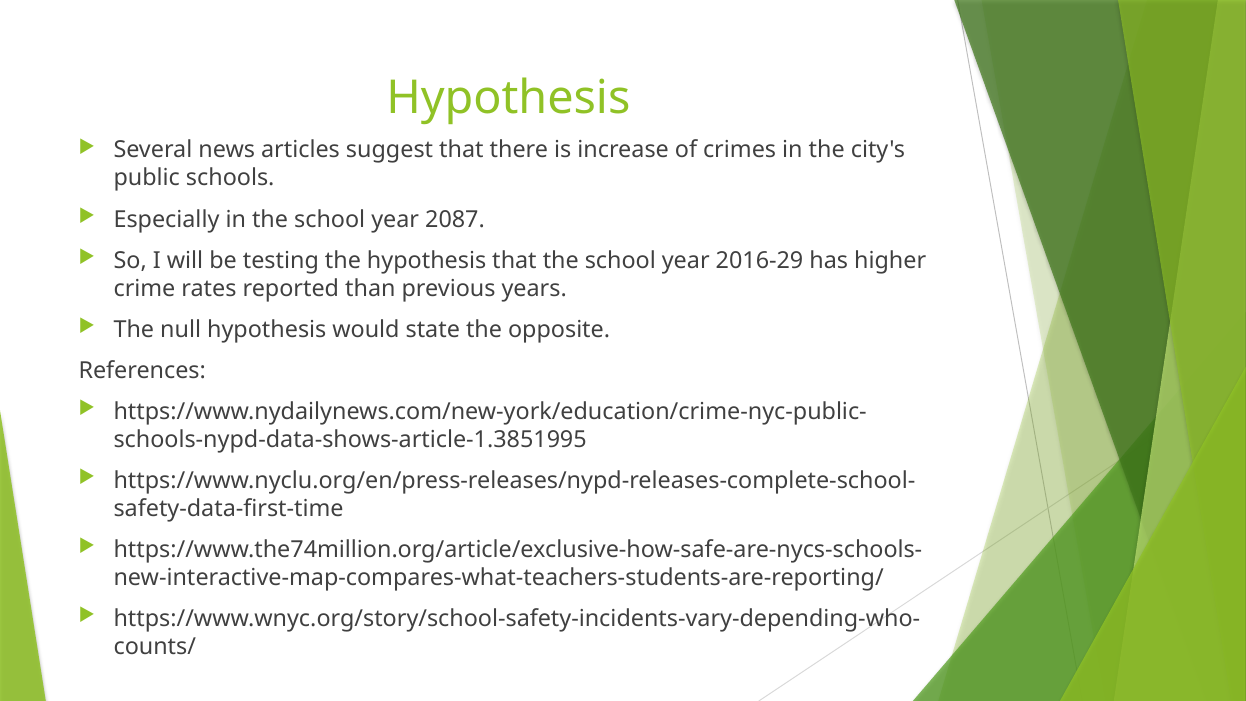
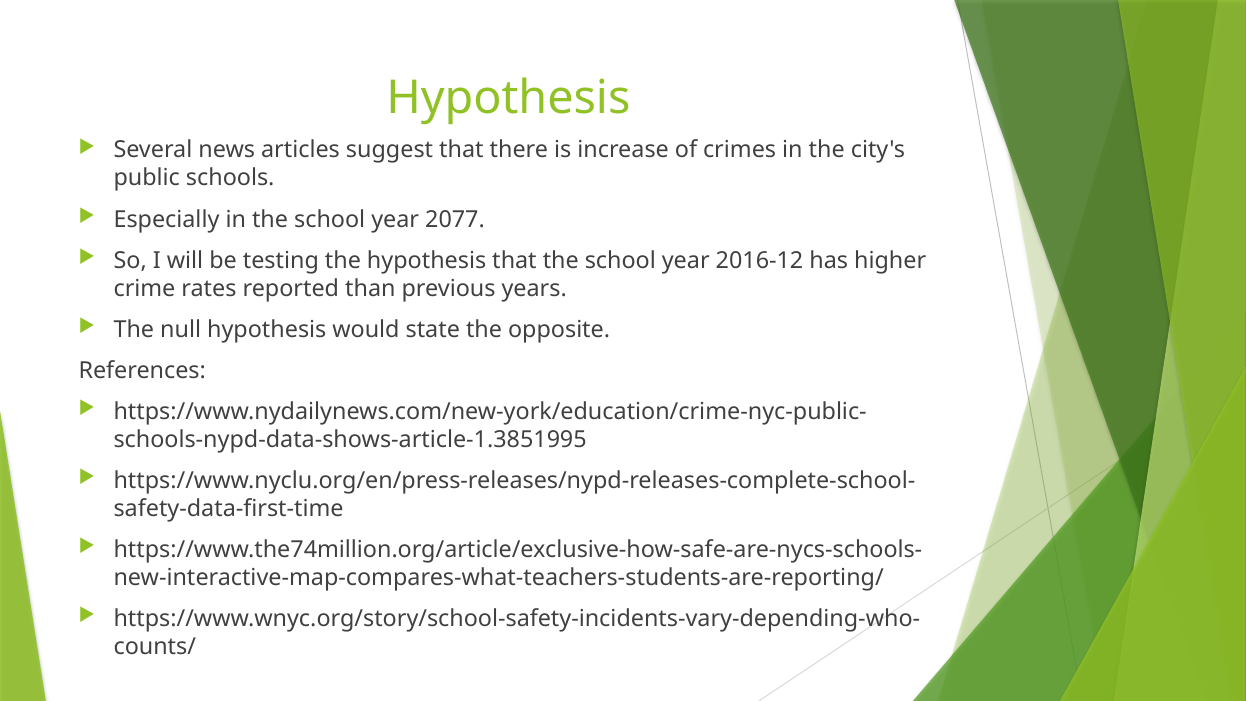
2087: 2087 -> 2077 (455, 219)
2016-29: 2016-29 -> 2016-12 (760, 260)
